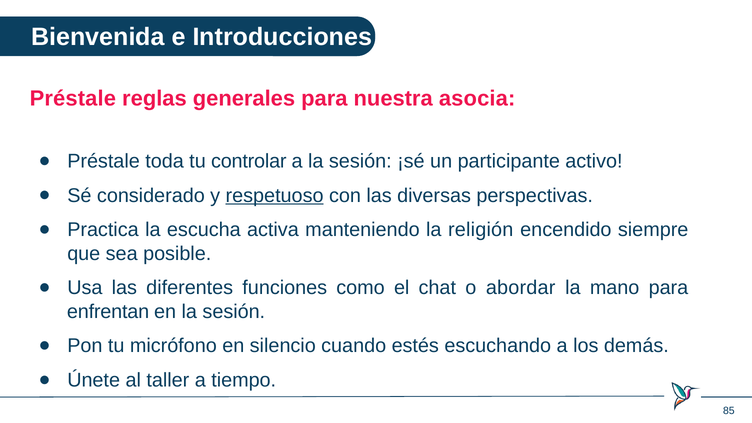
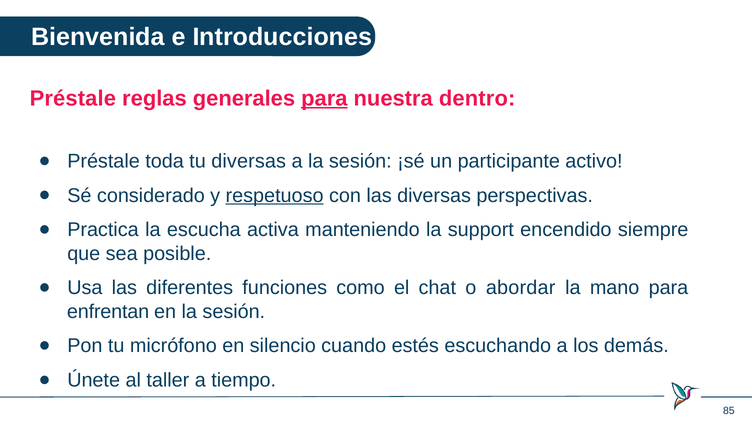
para underline: none -> present (324, 98)
asocia: asocia -> dentro (477, 98)
tu controlar: controlar -> diversas (249, 161)
religión: religión -> support (481, 230)
